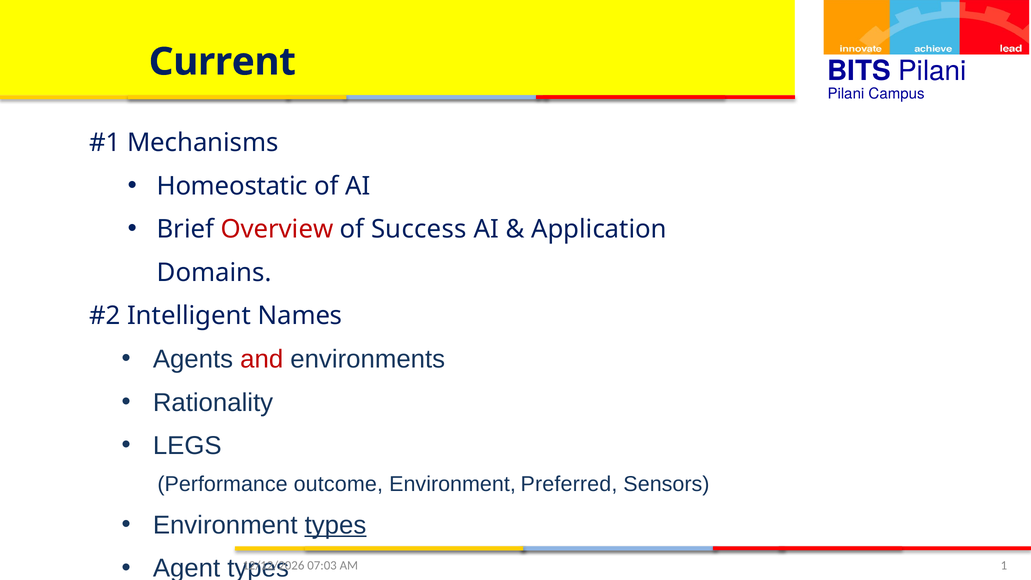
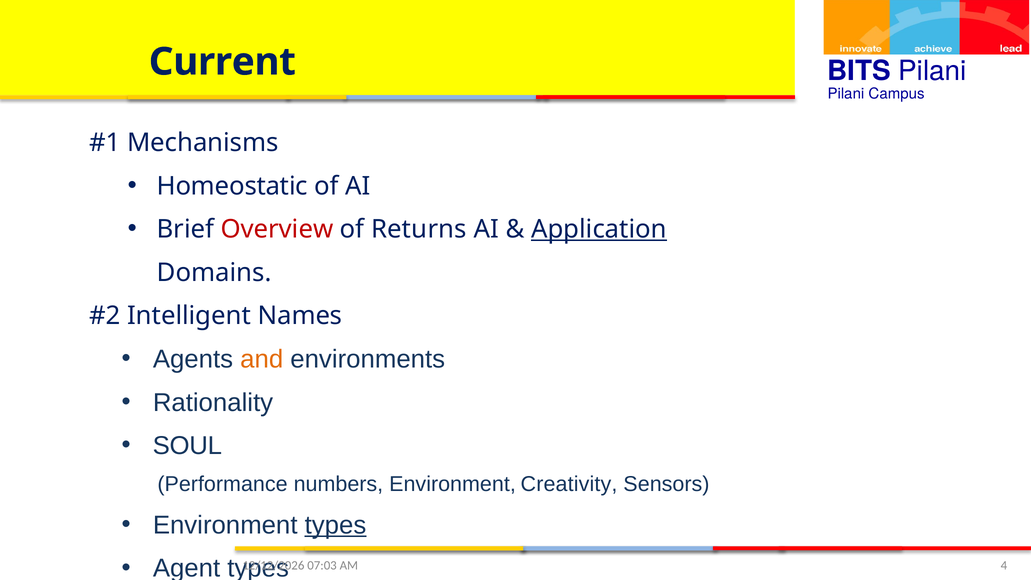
Success: Success -> Returns (419, 229)
Application underline: none -> present (599, 229)
and colour: red -> orange (262, 359)
LEGS: LEGS -> SOUL (187, 446)
outcome: outcome -> numbers (338, 484)
Preferred: Preferred -> Creativity (569, 484)
1: 1 -> 4 (1004, 565)
